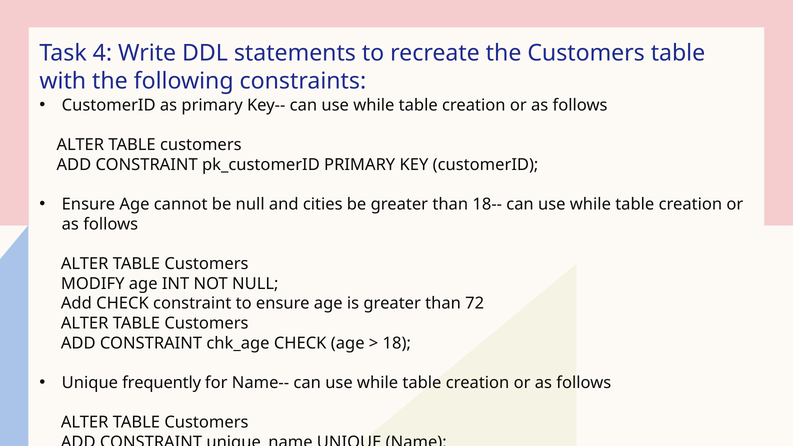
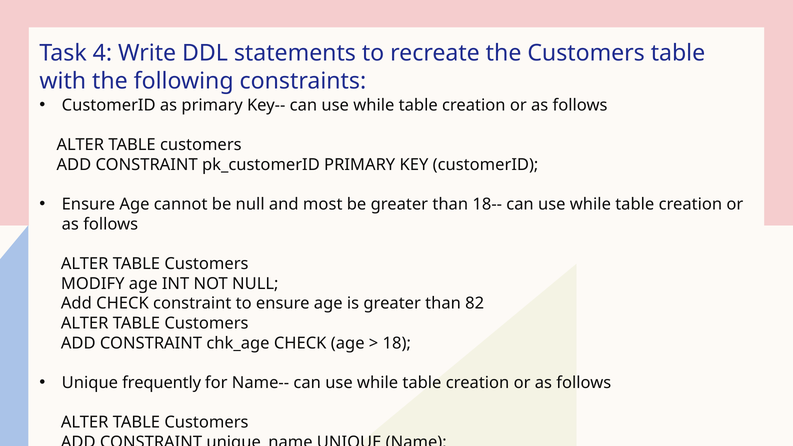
cities: cities -> most (323, 204)
72: 72 -> 82 (475, 303)
